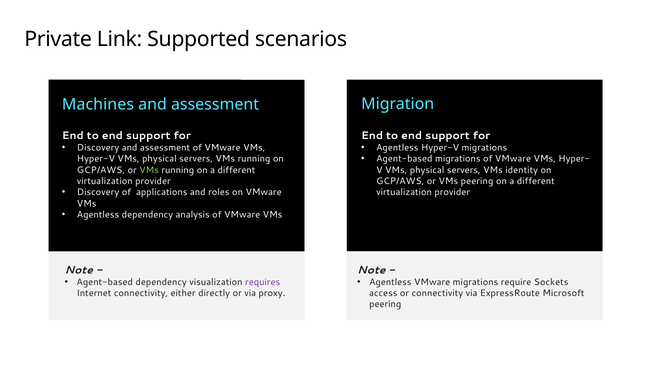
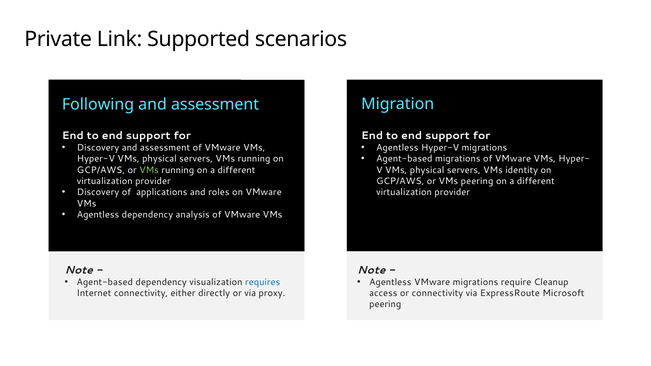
Machines: Machines -> Following (98, 105)
requires colour: purple -> blue (263, 282)
Sockets: Sockets -> Cleanup (551, 282)
